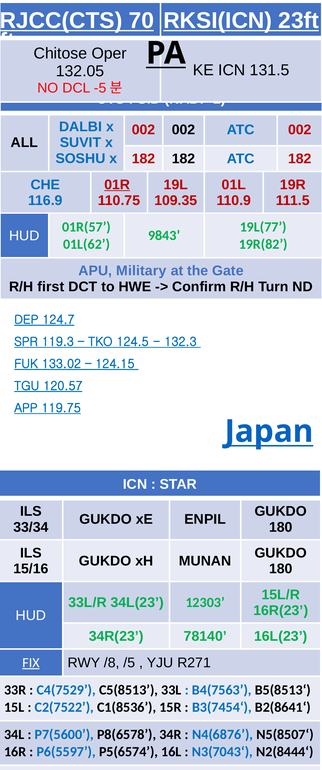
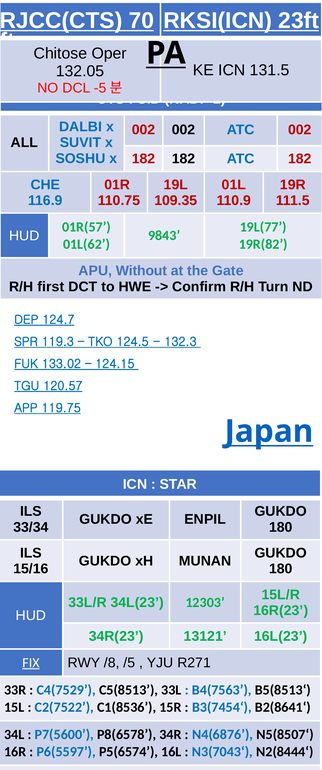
01R underline: present -> none (117, 185)
Military: Military -> Without (141, 271)
78140: 78140 -> 13121 (205, 637)
